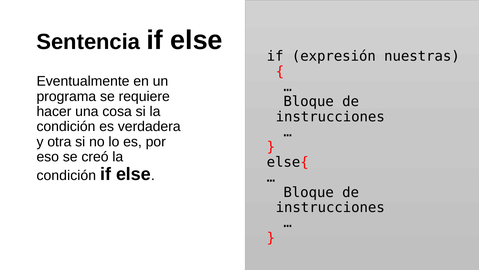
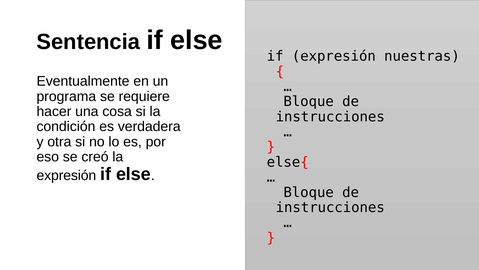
condición: condición -> expresión (66, 175)
